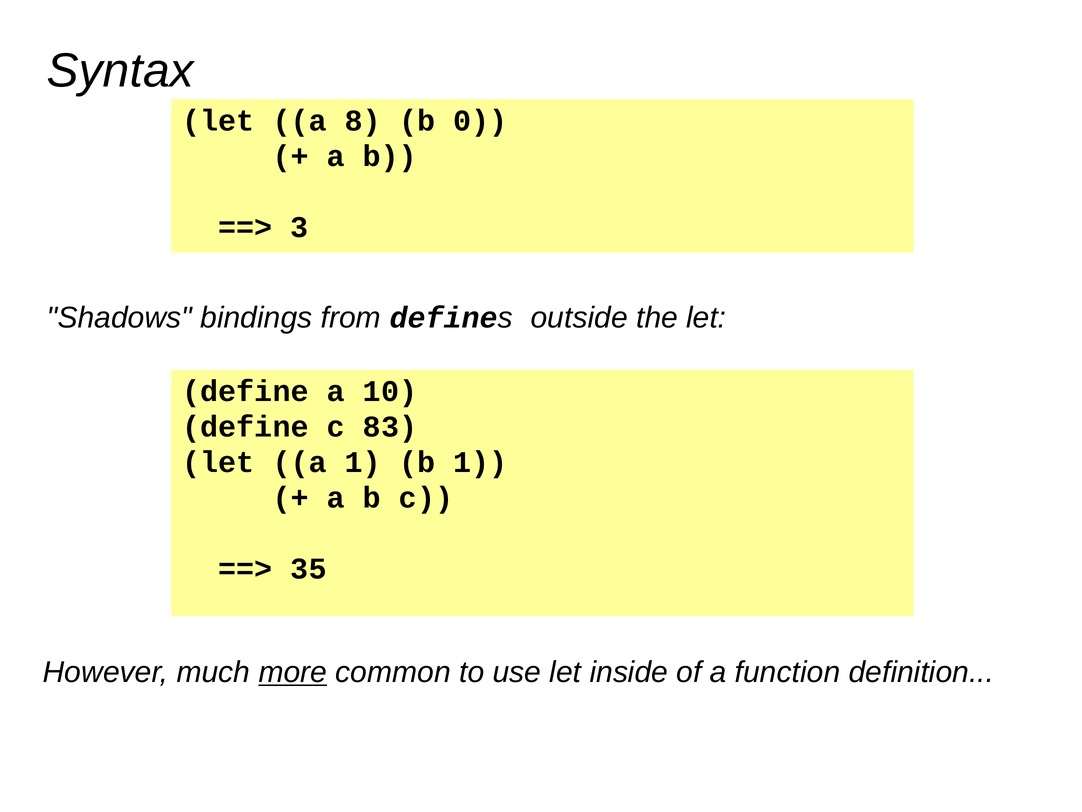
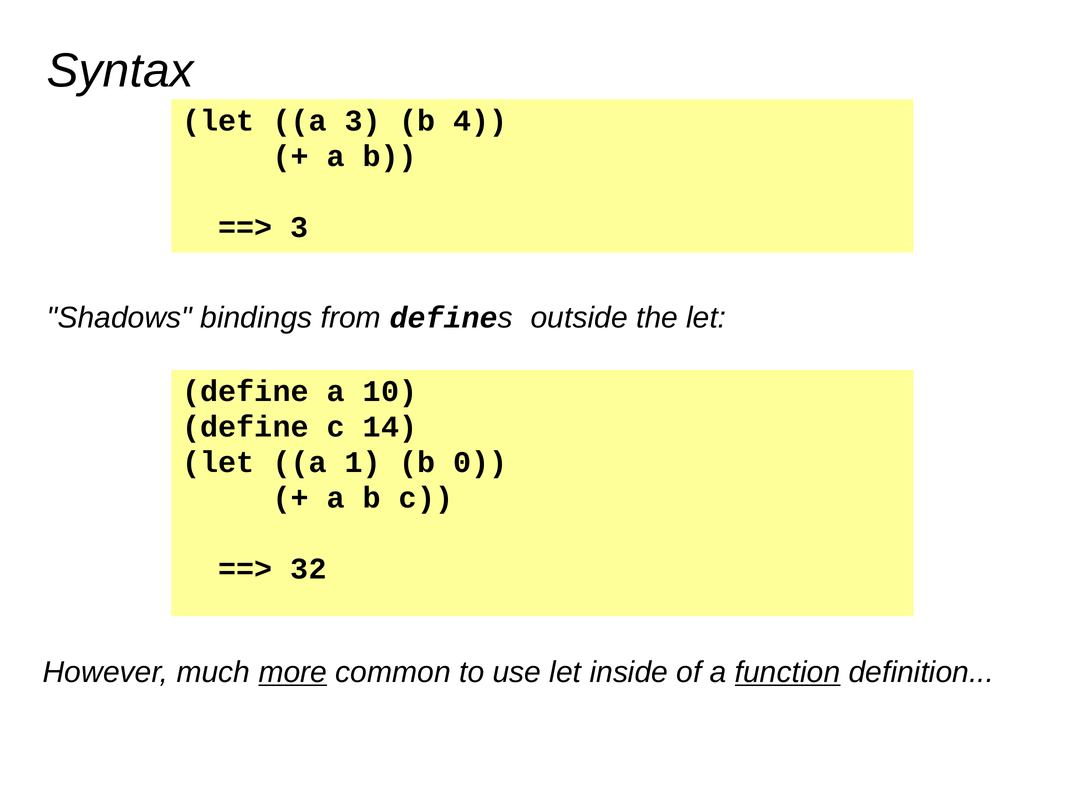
a 8: 8 -> 3 (363, 121)
0: 0 -> 4 (480, 121)
83: 83 -> 14 (390, 427)
b 1: 1 -> 0 (480, 462)
35: 35 -> 32 (309, 569)
function underline: none -> present (788, 672)
